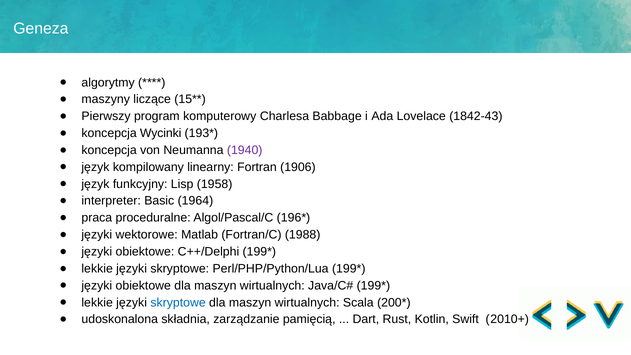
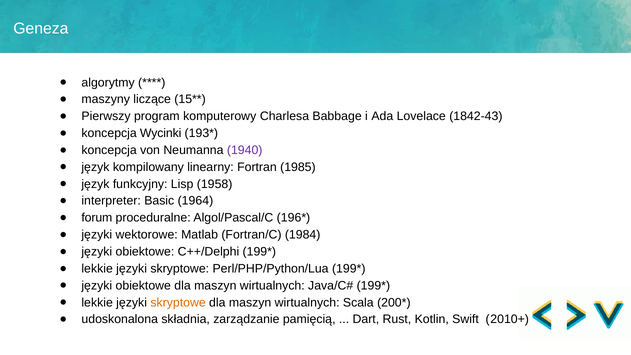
1906: 1906 -> 1985 (298, 167)
praca: praca -> forum (97, 218)
1988: 1988 -> 1984 (303, 235)
skryptowe colour: blue -> orange (178, 302)
